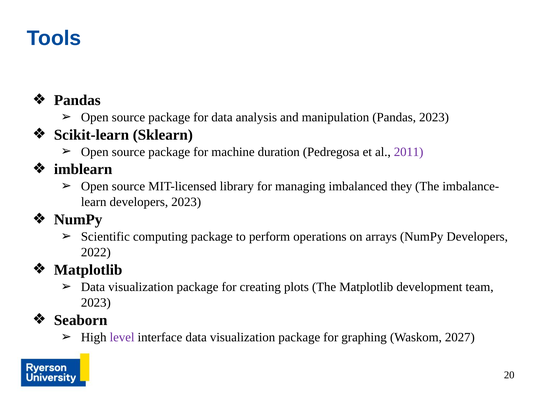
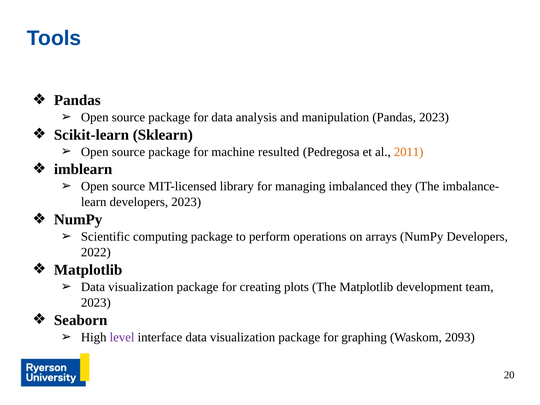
duration: duration -> resulted (279, 152)
2011 colour: purple -> orange (409, 152)
2027: 2027 -> 2093 (460, 337)
